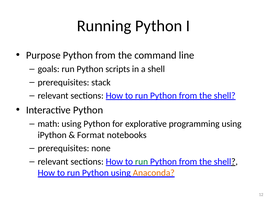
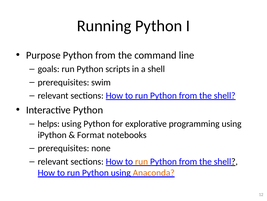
stack: stack -> swim (101, 82)
math: math -> helps (49, 123)
run colour: green -> orange (142, 161)
